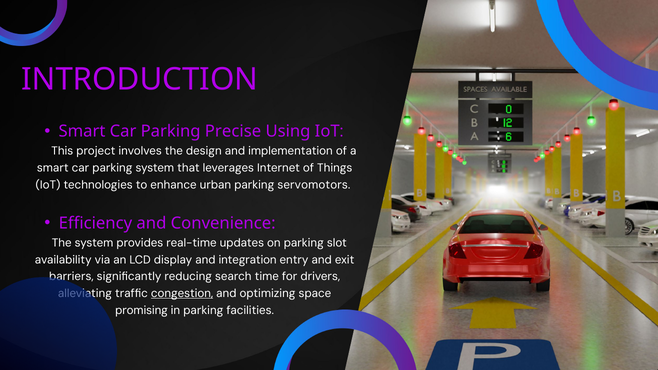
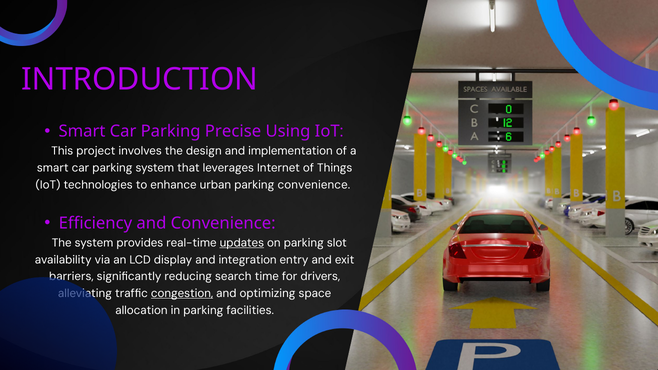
parking servomotors: servomotors -> convenience (314, 185)
updates underline: none -> present (242, 243)
promising: promising -> allocation (141, 310)
